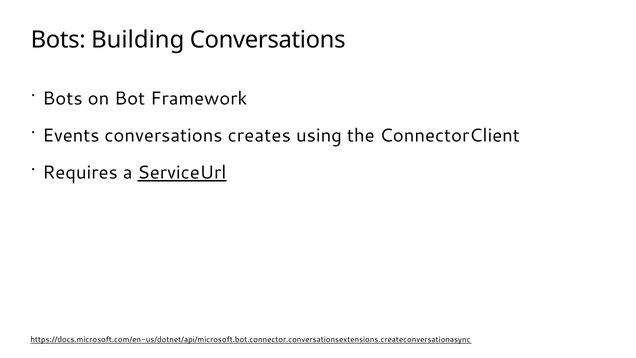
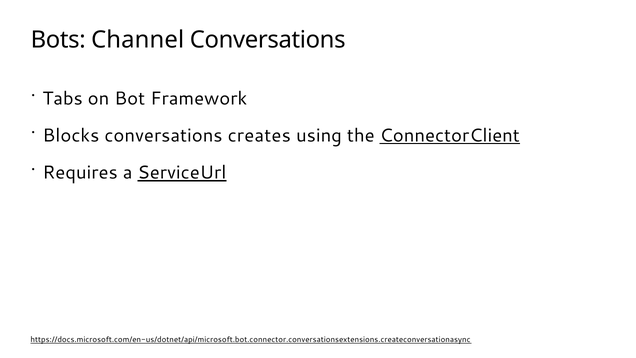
Building: Building -> Channel (138, 40)
Bots: Bots -> Tabs (63, 98)
Events: Events -> Blocks (71, 136)
ConnectorClient underline: none -> present (450, 136)
